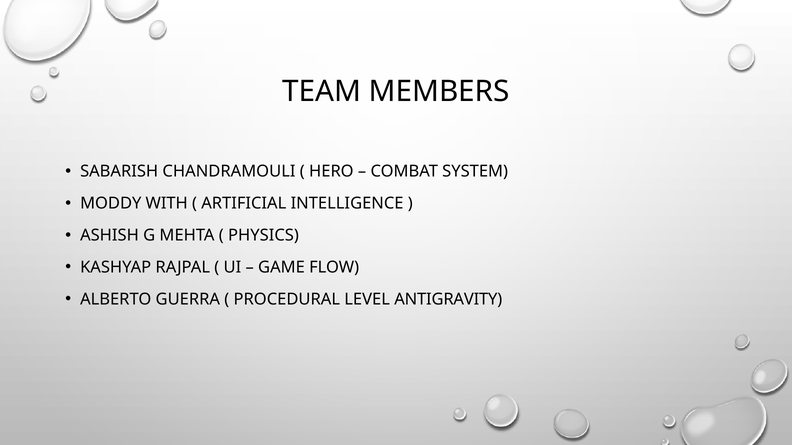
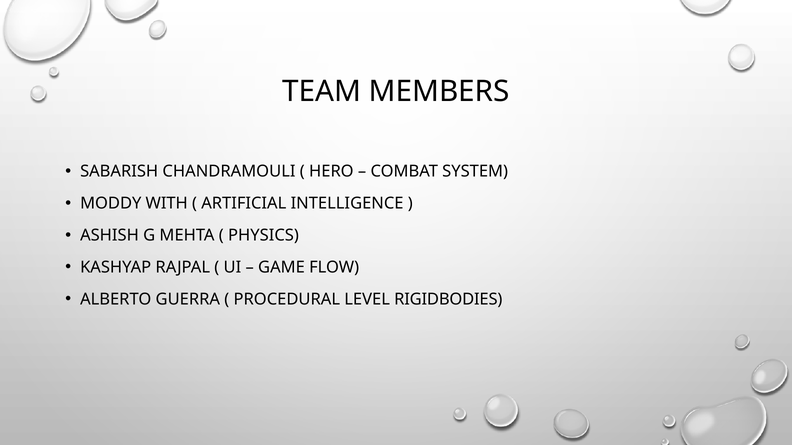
ANTIGRAVITY: ANTIGRAVITY -> RIGIDBODIES (448, 300)
